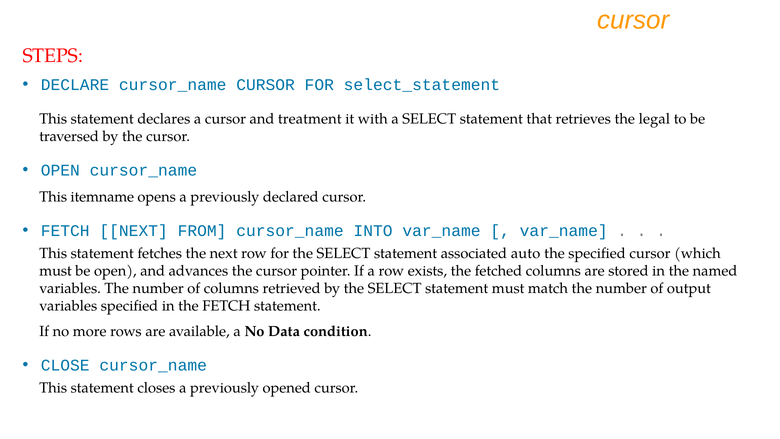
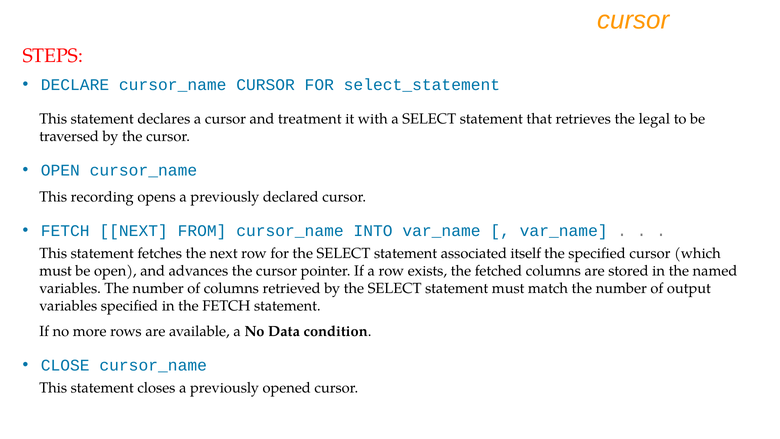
itemname: itemname -> recording (102, 197)
auto: auto -> itself (526, 253)
